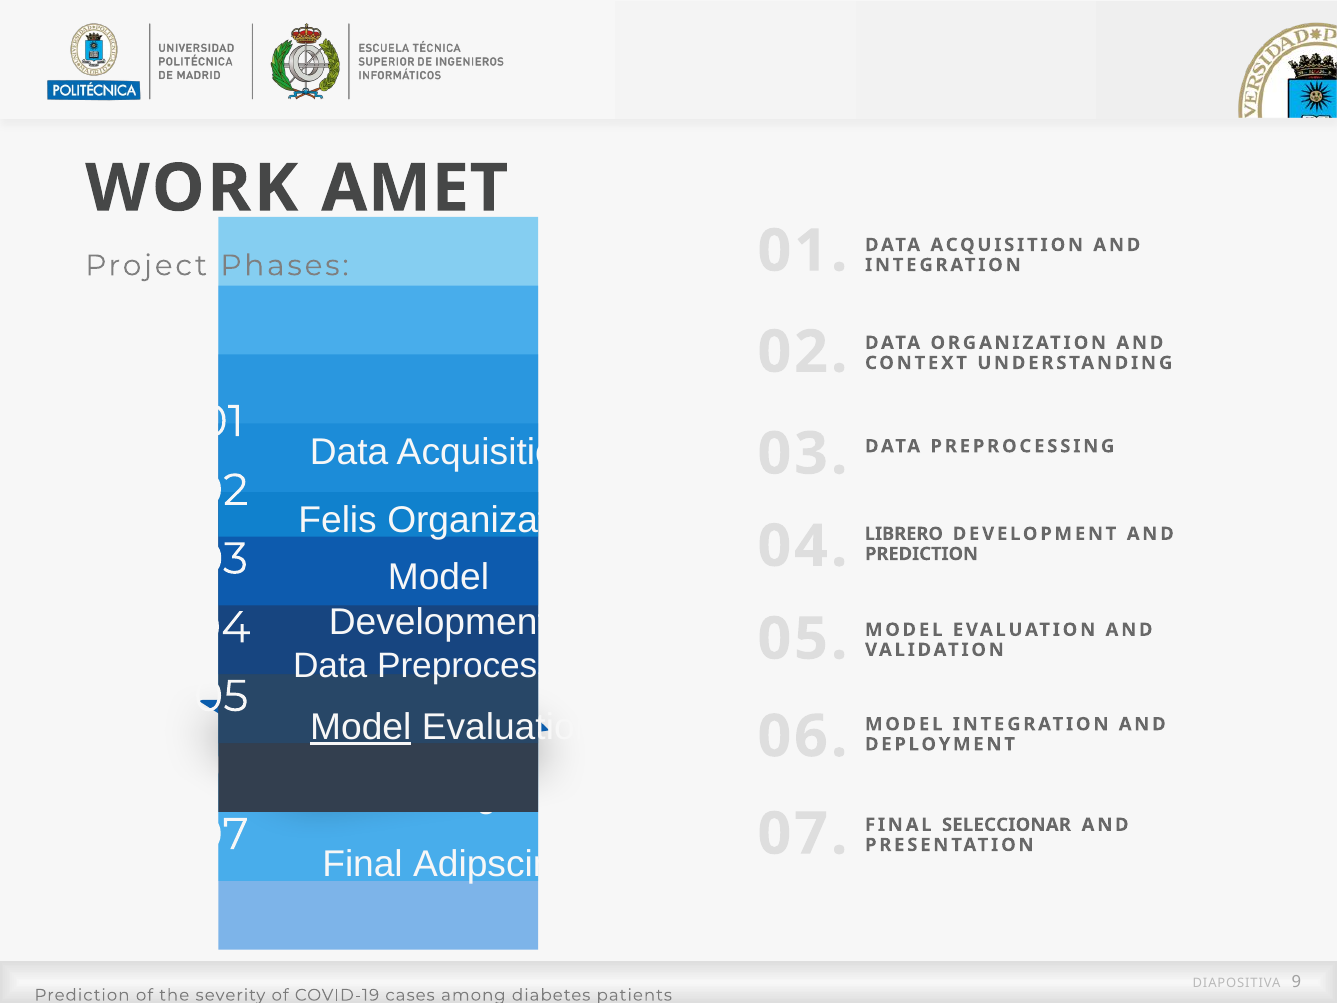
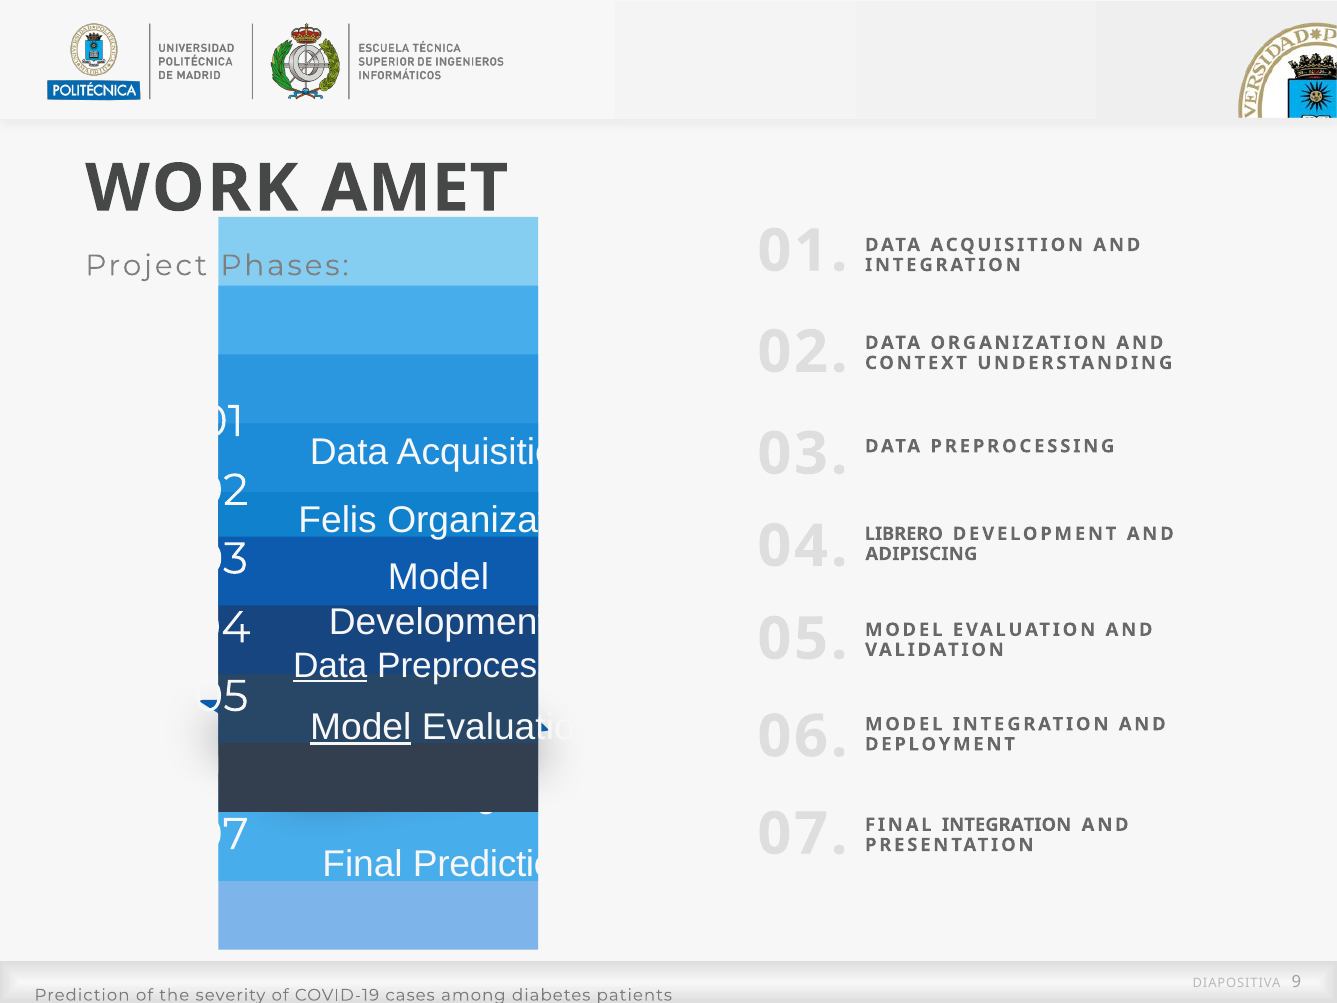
PREDICTION: PREDICTION -> ADIPISCING (921, 554)
Data underline: none -> present (330, 666)
FINAL SELECCIONAR: SELECCIONAR -> INTEGRATION (1007, 825)
Final Adipscing: Adipscing -> Prediction (494, 864)
